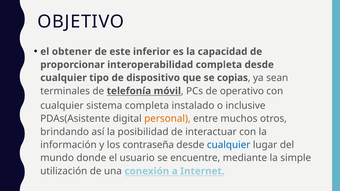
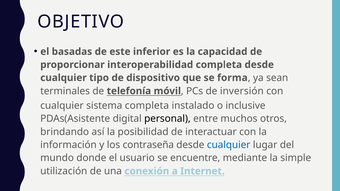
obtener: obtener -> basadas (72, 52)
copias: copias -> forma (232, 78)
operativo: operativo -> inversión (242, 91)
personal colour: orange -> black (167, 119)
